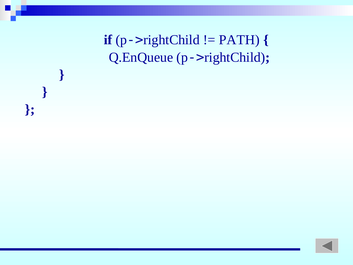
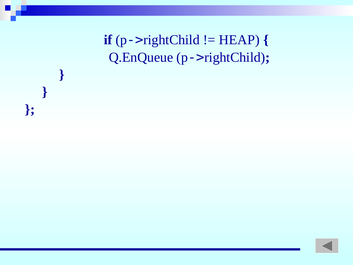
PATH: PATH -> HEAP (239, 40)
